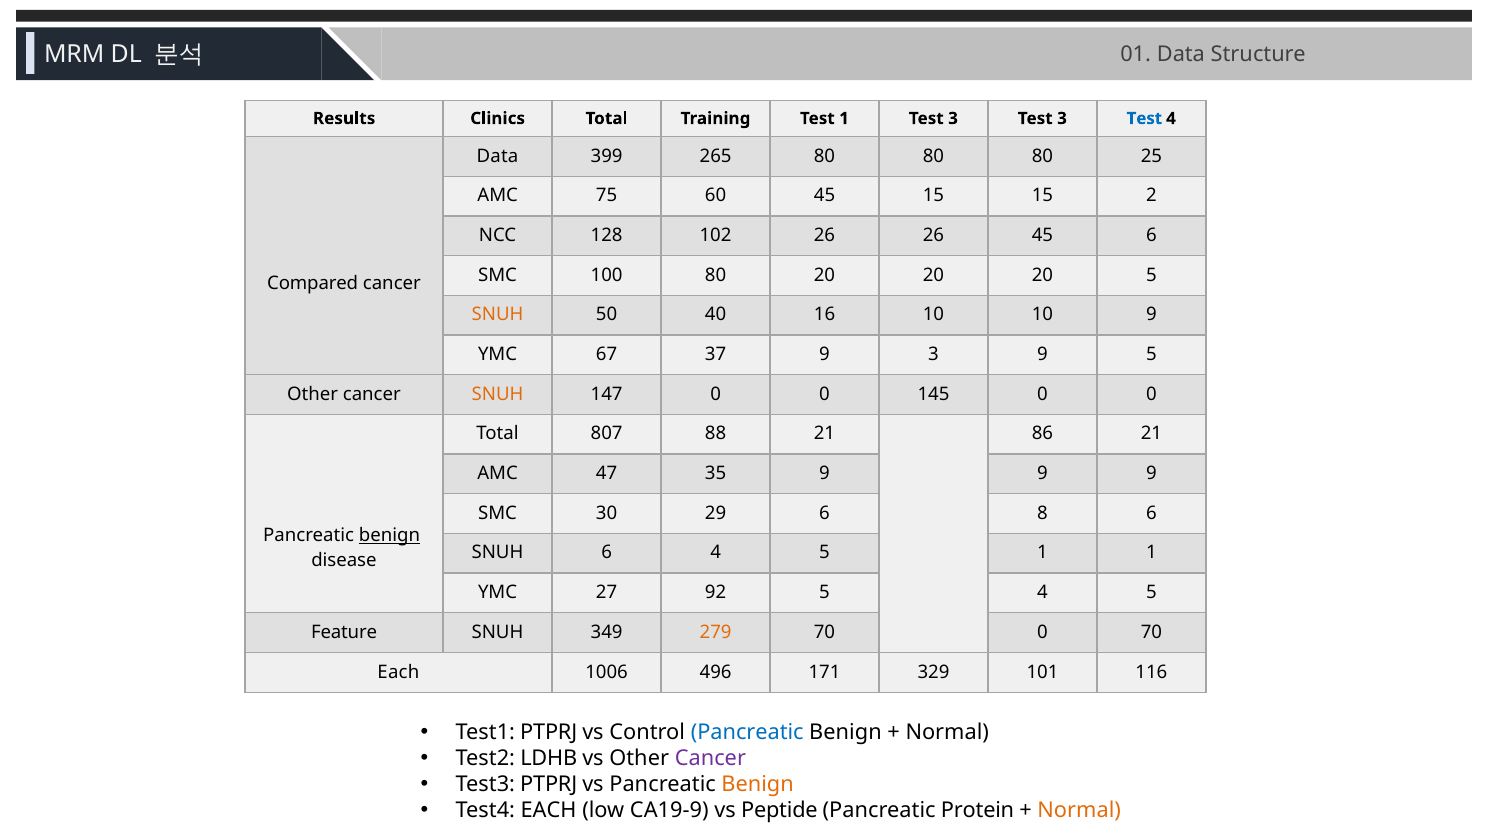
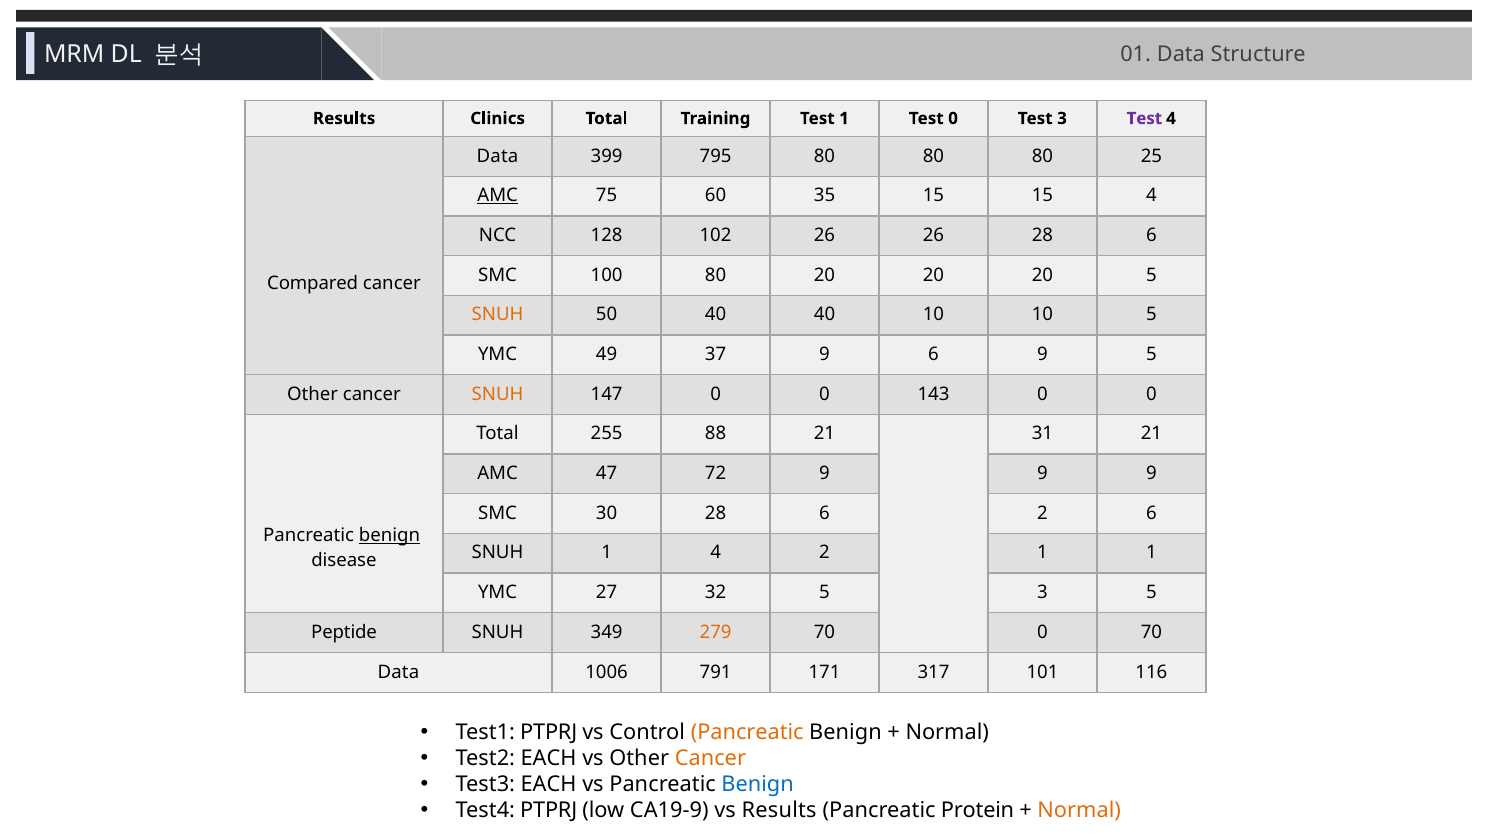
1 Test 3: 3 -> 0 (953, 118)
Test colour: blue -> purple (1144, 118)
265: 265 -> 795 (716, 156)
AMC underline: none -> present (498, 196)
60 45: 45 -> 35 (825, 196)
15 2: 2 -> 4 (1151, 196)
26 45: 45 -> 28 (1042, 235)
40 16: 16 -> 40 (825, 315)
10 9: 9 -> 5 (1151, 315)
67: 67 -> 49 (607, 354)
9 3: 3 -> 6 (934, 354)
145: 145 -> 143 (934, 394)
807: 807 -> 255 (607, 434)
86: 86 -> 31 (1042, 434)
35: 35 -> 72 (716, 473)
30 29: 29 -> 28 (716, 513)
6 8: 8 -> 2 (1042, 513)
SNUH 6: 6 -> 1 (607, 553)
5: 5 -> 2 (825, 553)
92: 92 -> 32 (716, 592)
5 4: 4 -> 3 (1042, 592)
Feature: Feature -> Peptide (344, 632)
Each: Each -> Data (398, 672)
496: 496 -> 791 (716, 672)
329: 329 -> 317 (934, 672)
Pancreatic colour: blue -> orange (747, 732)
Test2 LDHB: LDHB -> EACH (549, 758)
Cancer colour: purple -> orange (710, 758)
Test3 PTPRJ: PTPRJ -> EACH (549, 784)
Benign colour: orange -> blue (758, 784)
Test4 EACH: EACH -> PTPRJ (549, 811)
vs Peptide: Peptide -> Results (779, 811)
